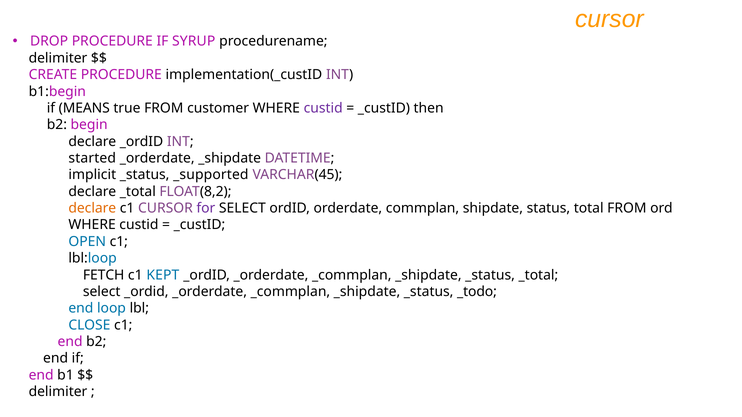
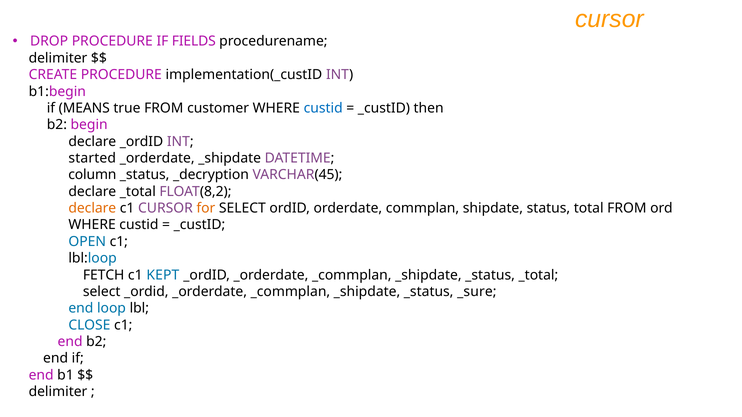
SYRUP: SYRUP -> FIELDS (194, 41)
custid colour: purple -> blue (323, 108)
implicit: implicit -> column (92, 175)
_supported: _supported -> _decryption (211, 175)
for colour: purple -> orange (206, 208)
_todo: _todo -> _sure (477, 292)
